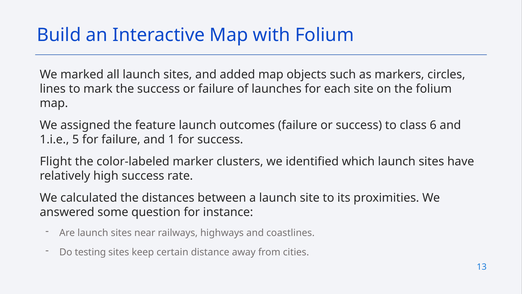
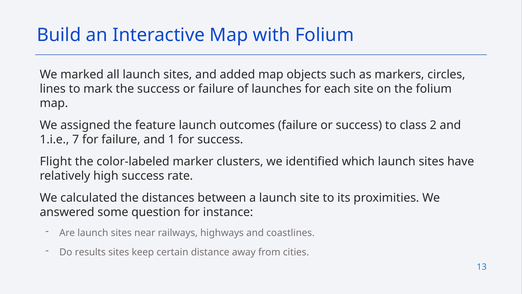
6: 6 -> 2 (433, 125)
5: 5 -> 7 (76, 139)
testing: testing -> results (90, 252)
